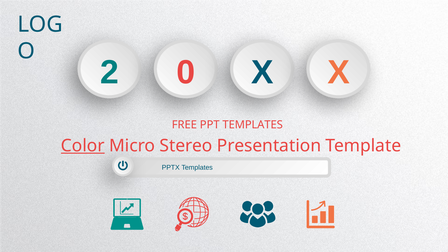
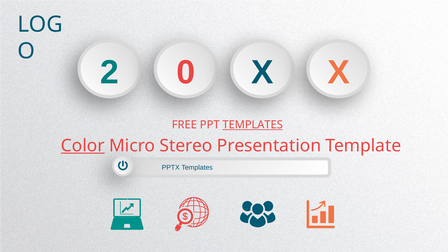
TEMPLATES underline: none -> present (253, 125)
